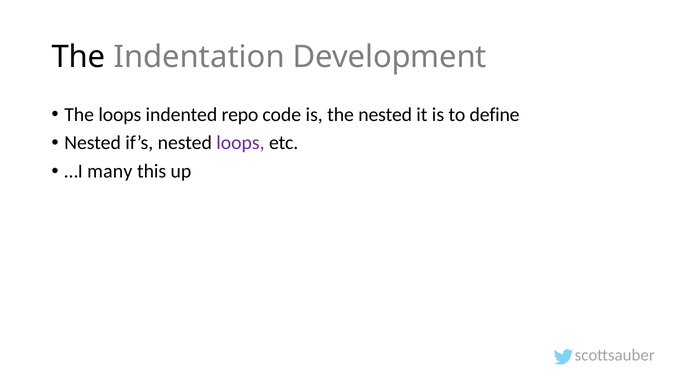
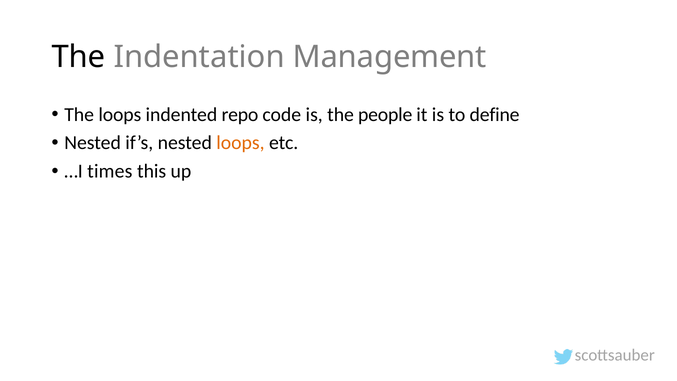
Development: Development -> Management (390, 57)
the nested: nested -> people (385, 114)
loops colour: purple -> orange (240, 143)
many: many -> times (110, 171)
